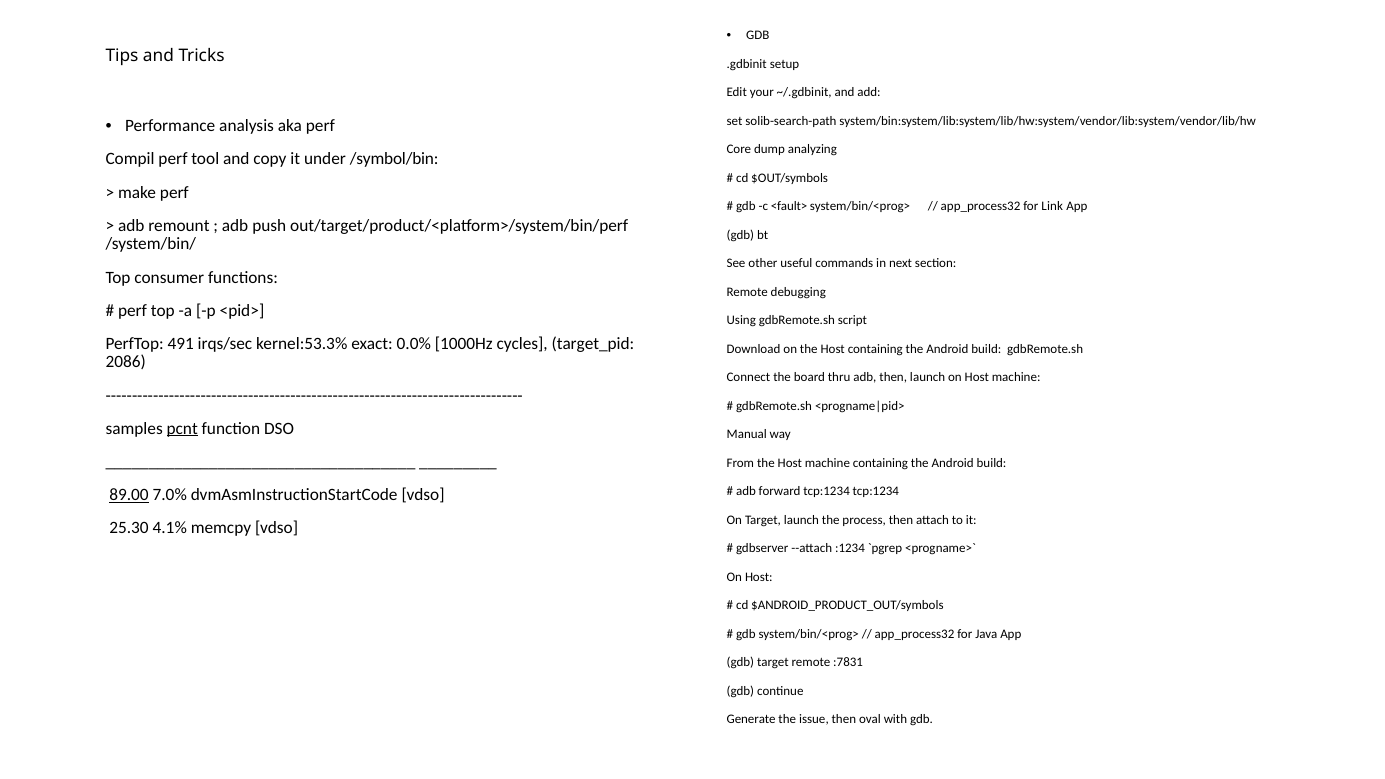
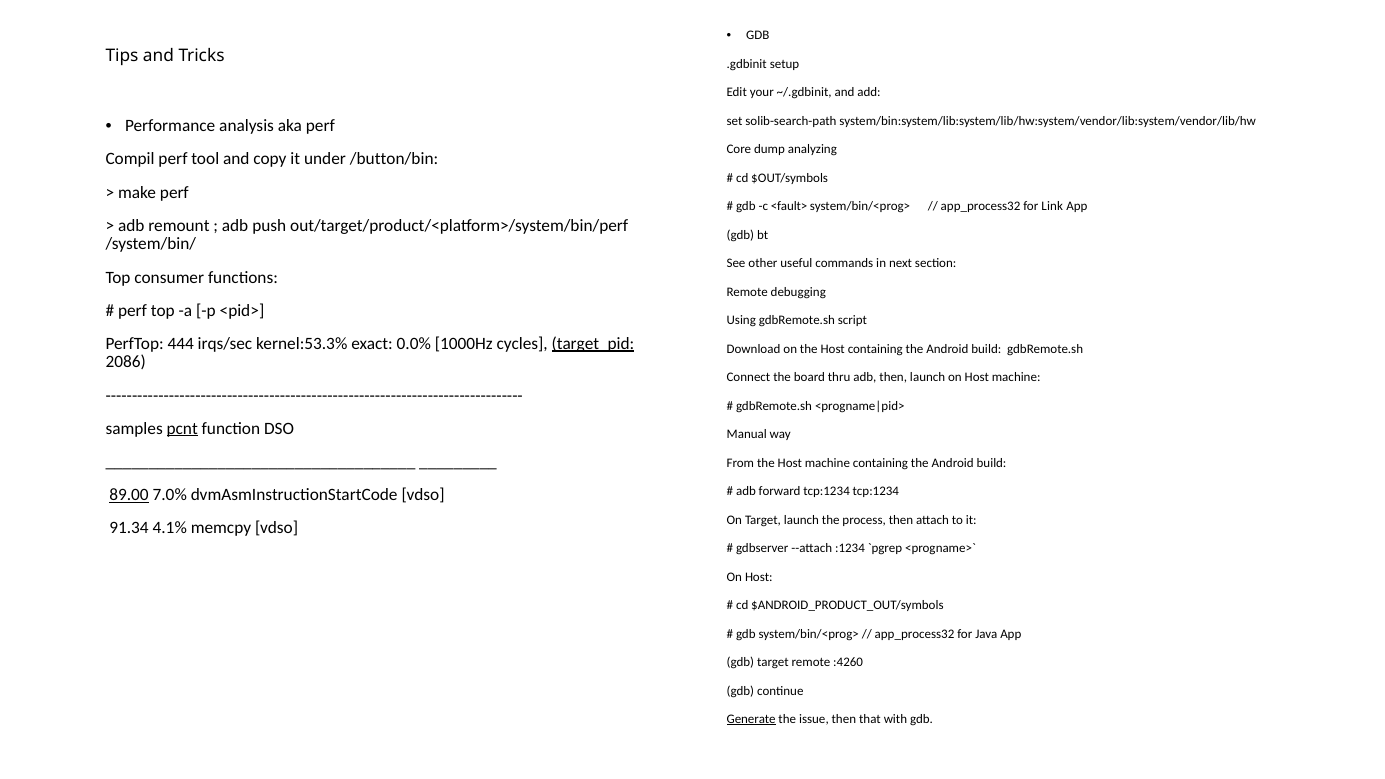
/symbol/bin: /symbol/bin -> /button/bin (394, 159)
491: 491 -> 444 (181, 344)
target_pid underline: none -> present (593, 344)
25.30: 25.30 -> 91.34 (129, 528)
:7831: :7831 -> :4260 (848, 662)
Generate underline: none -> present (751, 719)
oval: oval -> that (870, 719)
